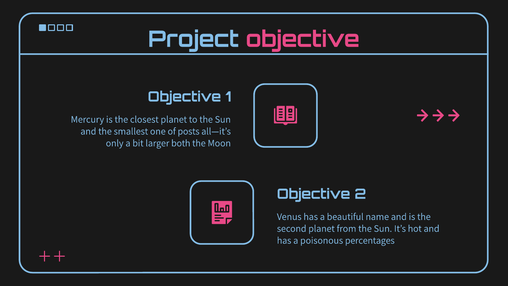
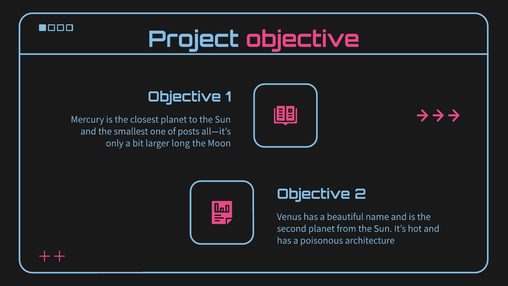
both: both -> long (181, 143)
percentages: percentages -> architecture (370, 240)
